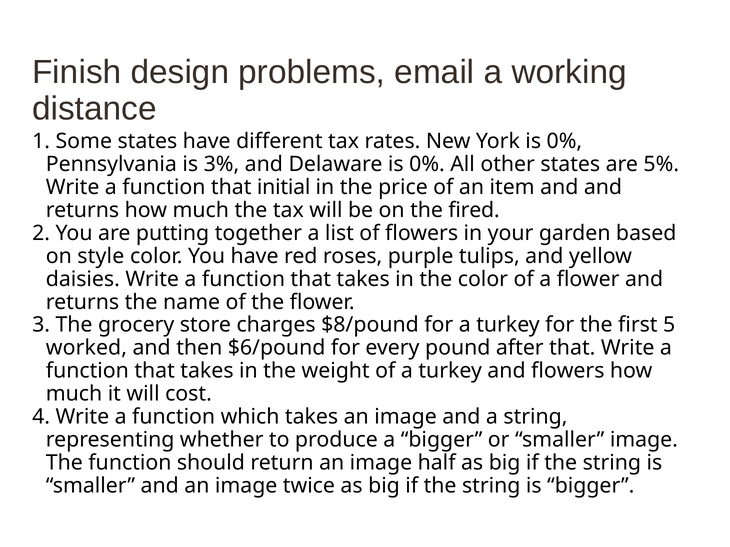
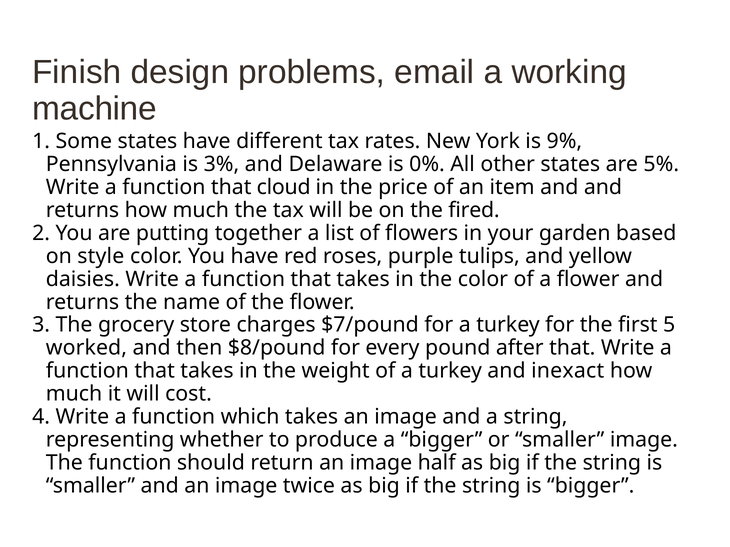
distance: distance -> machine (95, 109)
York is 0%: 0% -> 9% (564, 141)
initial: initial -> cloud (284, 187)
$8/pound: $8/pound -> $7/pound (370, 325)
$6/pound: $6/pound -> $8/pound (277, 348)
and flowers: flowers -> inexact (568, 371)
